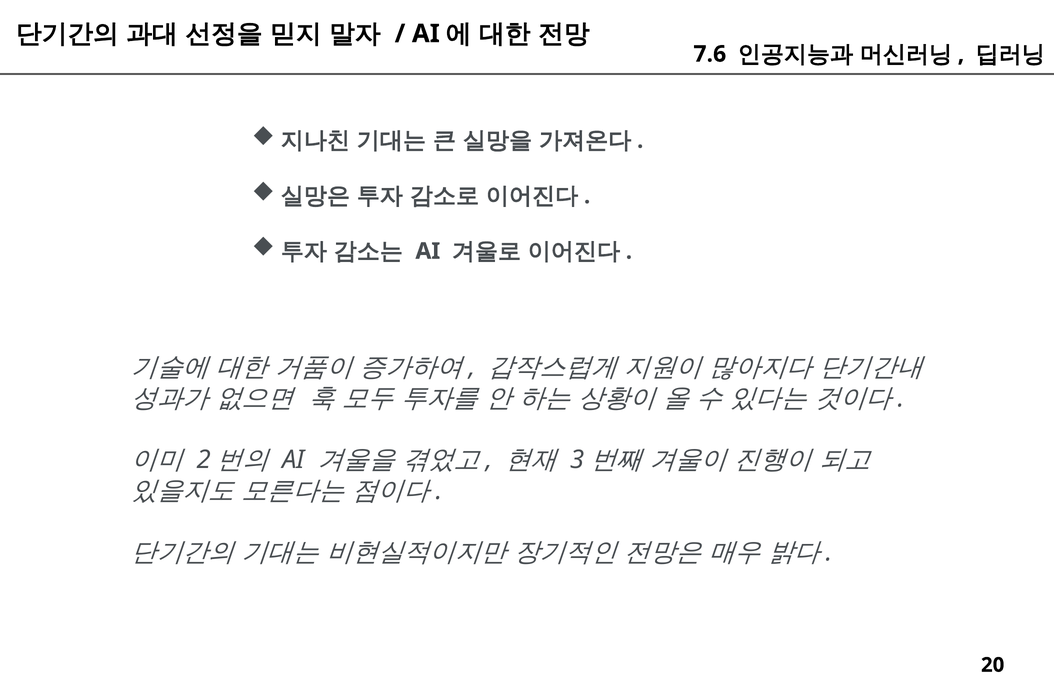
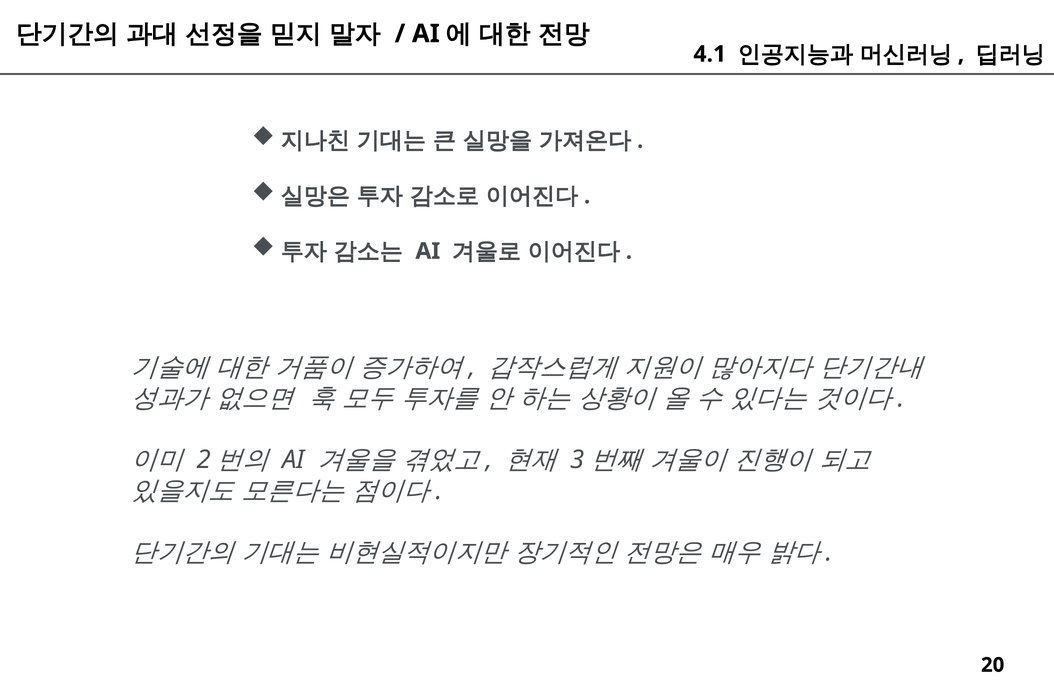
7.6: 7.6 -> 4.1 (710, 54)
